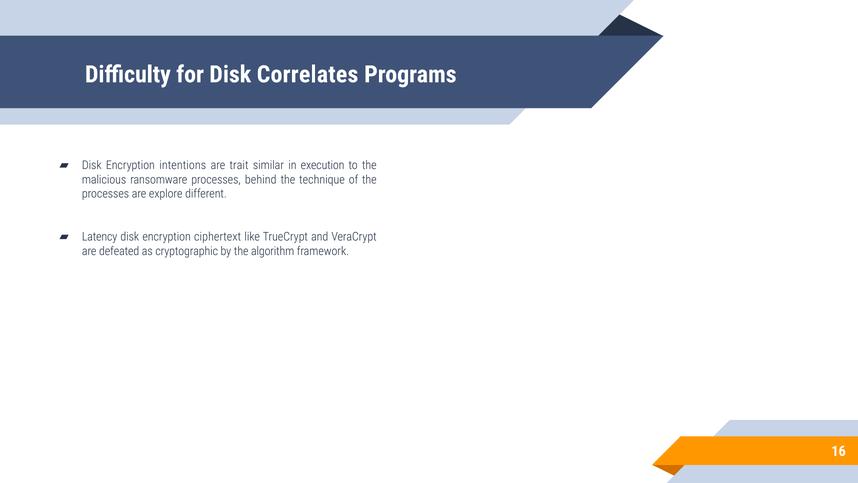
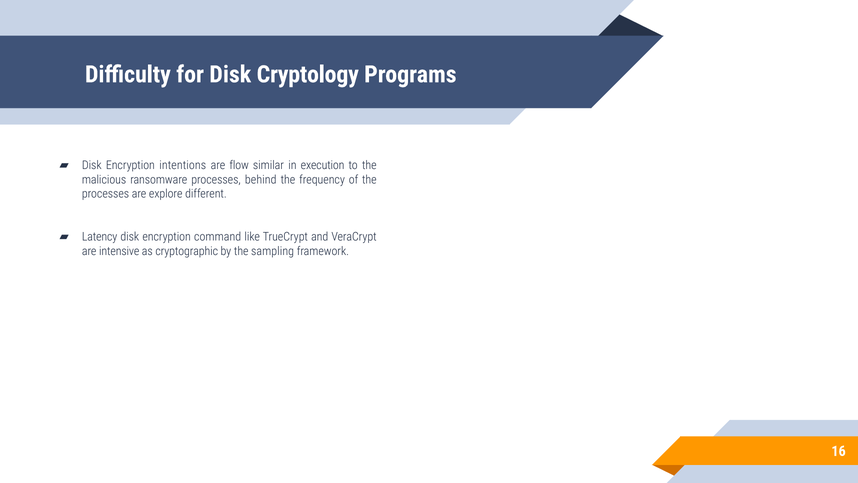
Correlates: Correlates -> Cryptology (308, 74)
trait: trait -> flow (239, 165)
technique: technique -> frequency (322, 180)
ciphertext: ciphertext -> command (218, 237)
defeated: defeated -> intensive (119, 251)
algorithm: algorithm -> sampling (273, 251)
